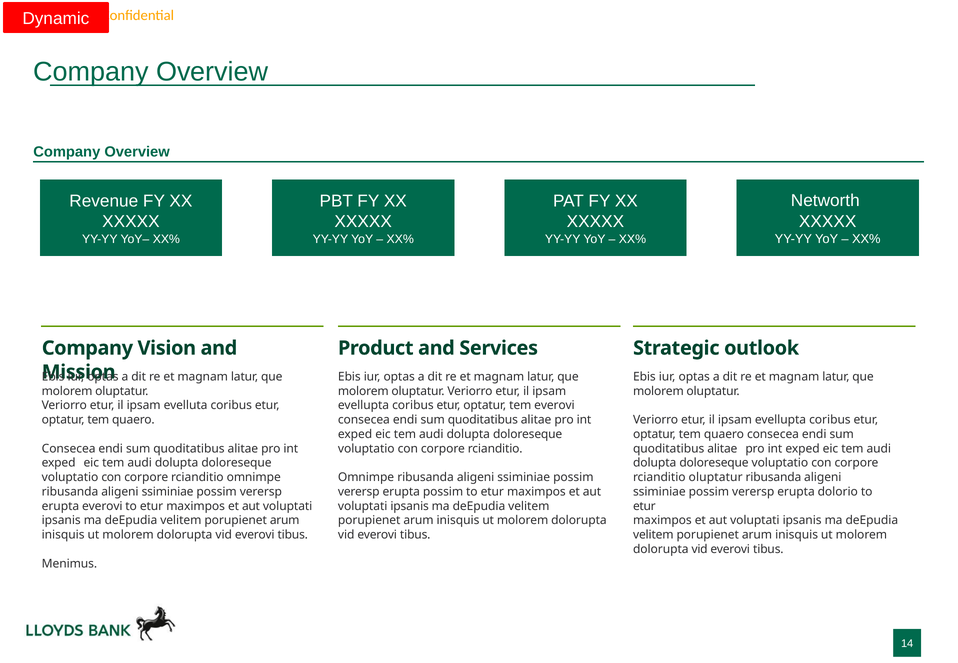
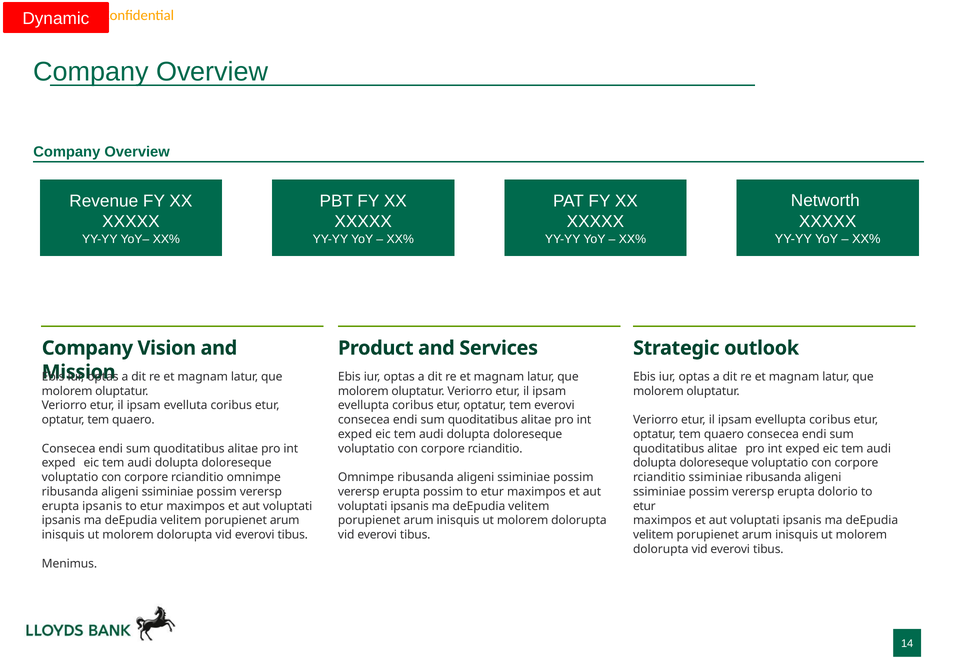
rcianditio oluptatur: oluptatur -> ssiminiae (716, 478)
erupta everovi: everovi -> ipsanis (102, 506)
